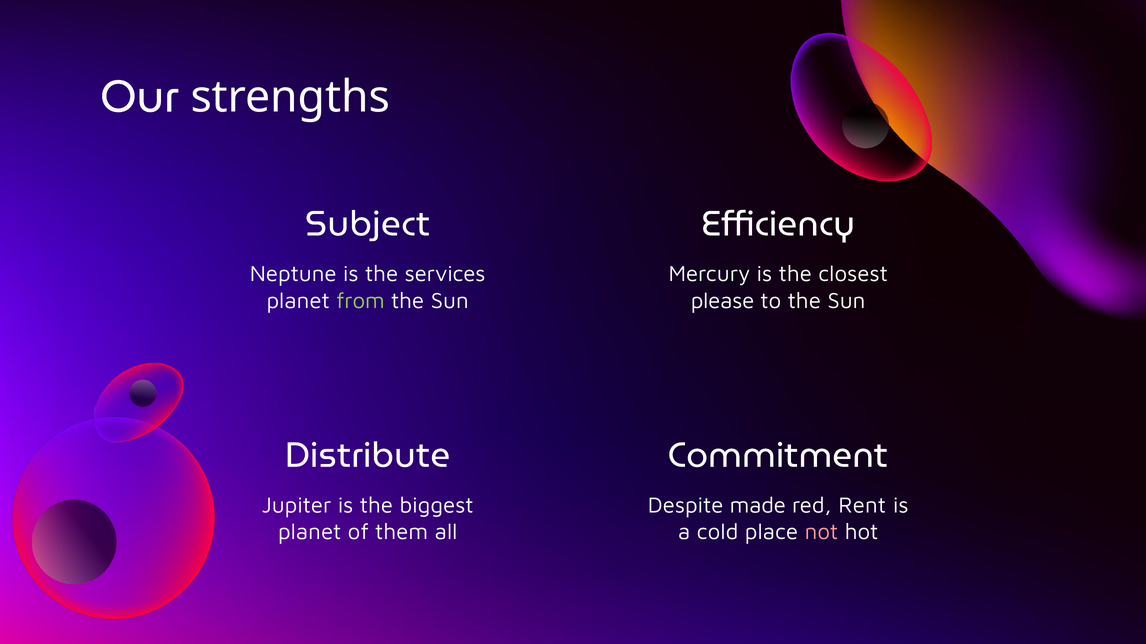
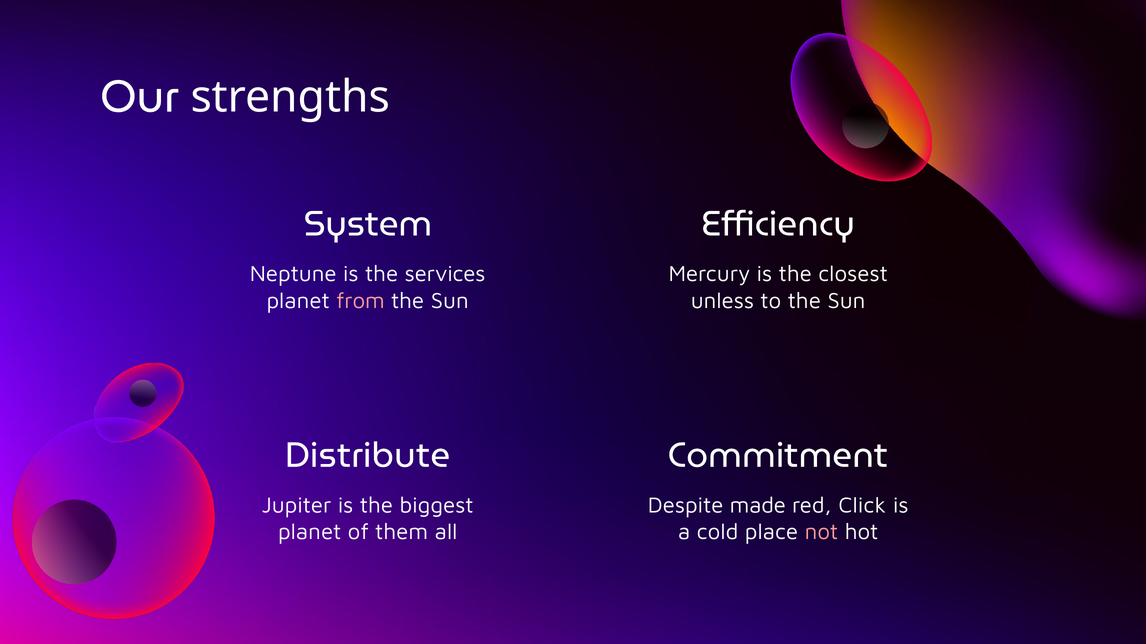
Subject: Subject -> System (368, 224)
from colour: light green -> pink (360, 301)
please: please -> unless (722, 301)
Rent: Rent -> Click (862, 506)
